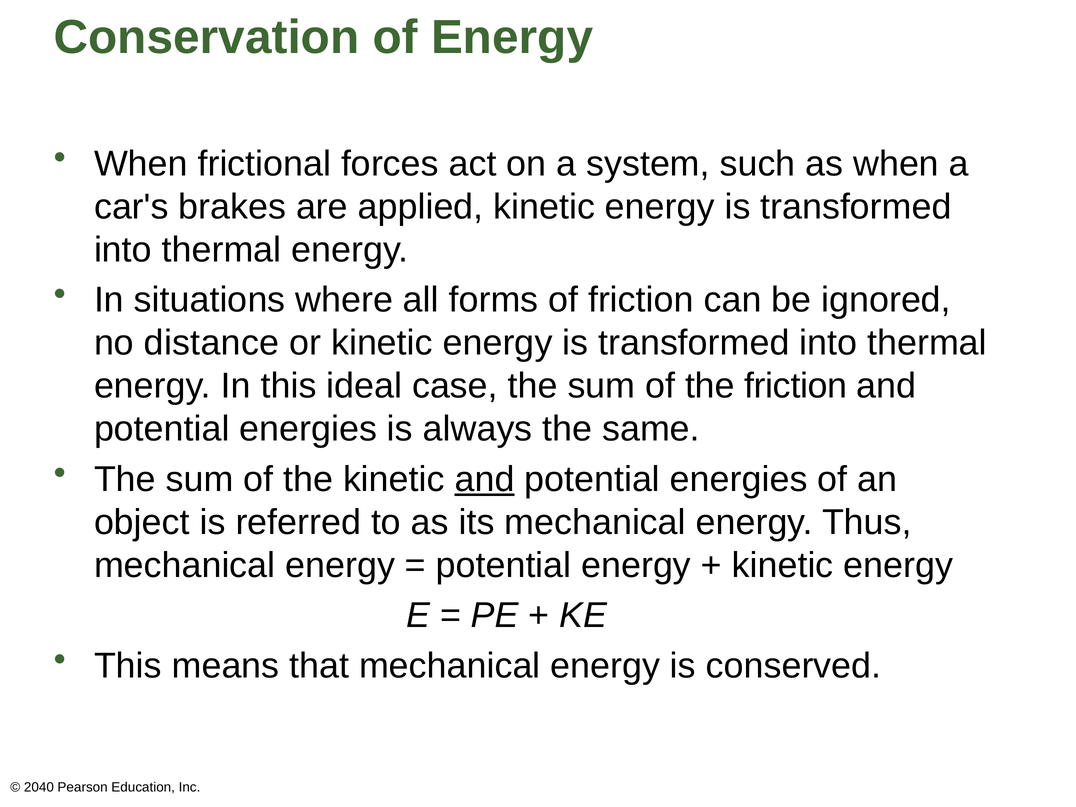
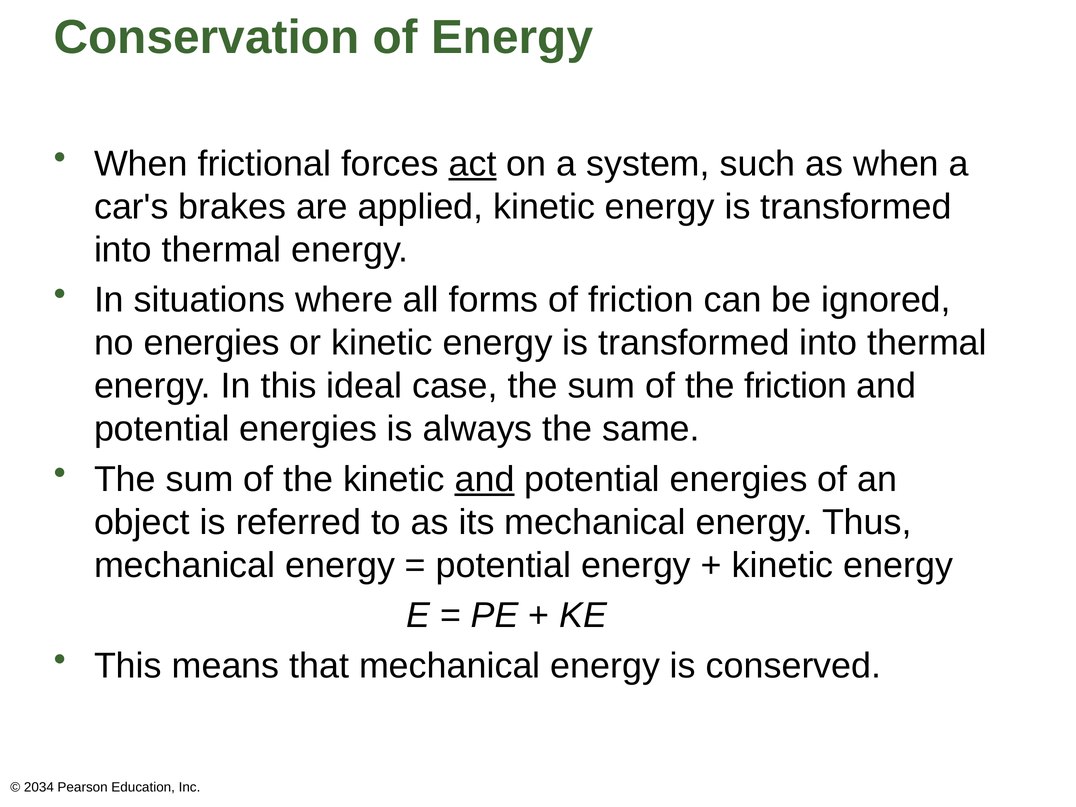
act underline: none -> present (473, 164)
no distance: distance -> energies (212, 343)
2040: 2040 -> 2034 (39, 787)
